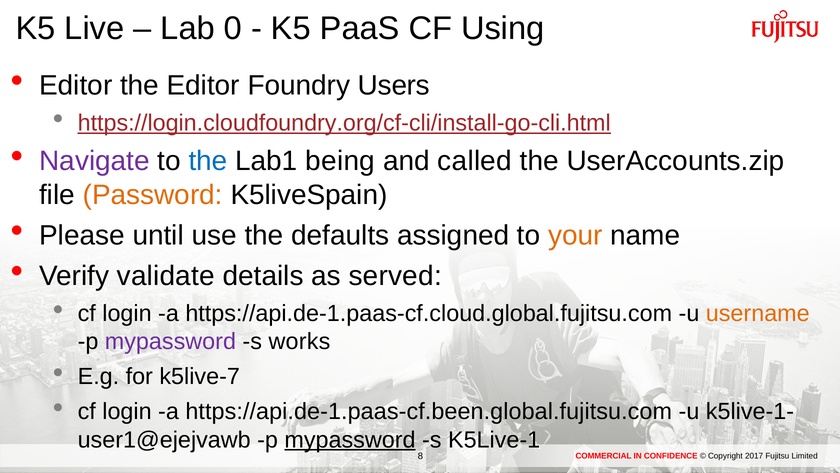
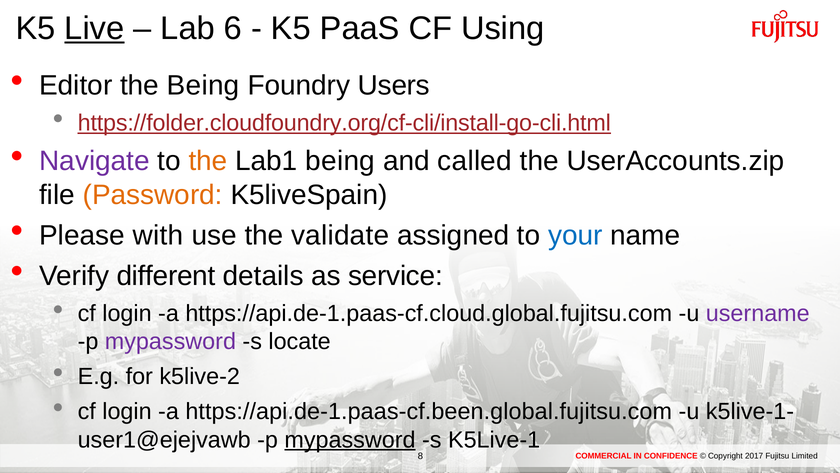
Live underline: none -> present (94, 28)
0: 0 -> 6 (233, 28)
the Editor: Editor -> Being (203, 85)
https://login.cloudfoundry.org/cf-cli/install-go-cli.html: https://login.cloudfoundry.org/cf-cli/install-go-cli.html -> https://folder.cloudfoundry.org/cf-cli/install-go-cli.html (344, 123)
the colour: blue -> orange (208, 161)
until: until -> with (158, 235)
defaults: defaults -> validate (340, 235)
your colour: orange -> blue (575, 235)
validate: validate -> different (166, 276)
served: served -> service (396, 276)
username colour: orange -> purple (758, 313)
works: works -> locate (300, 341)
k5live-7: k5live-7 -> k5live-2 (200, 376)
